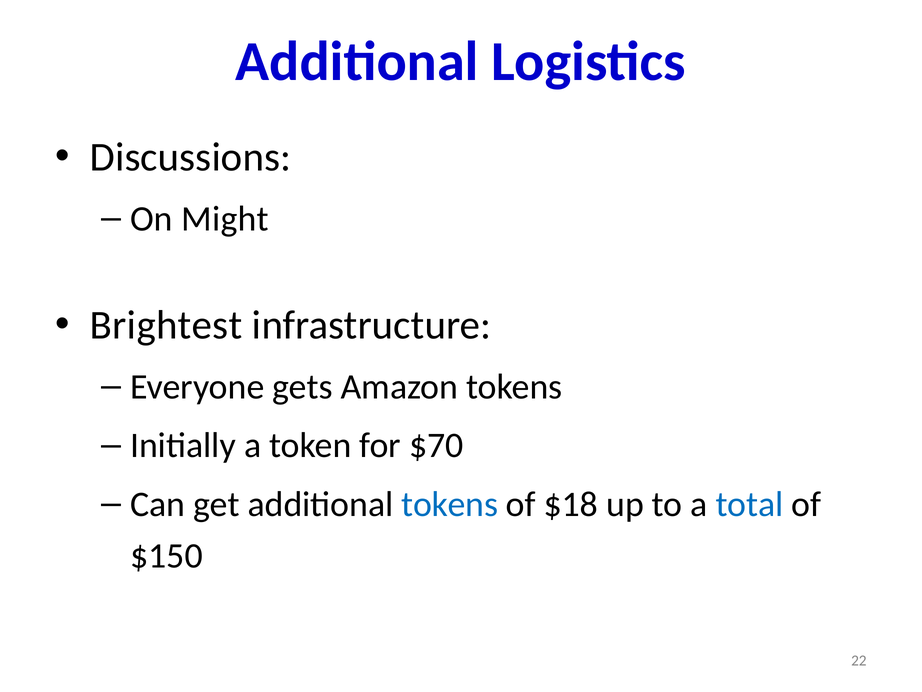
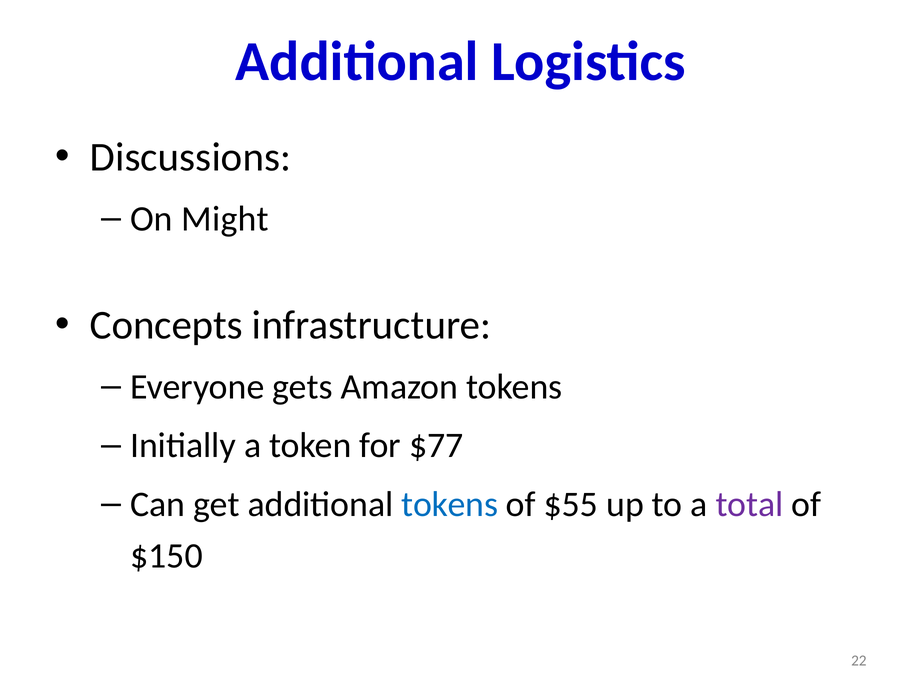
Brightest: Brightest -> Concepts (166, 325)
$70: $70 -> $77 (436, 445)
$18: $18 -> $55 (571, 504)
total colour: blue -> purple (749, 504)
